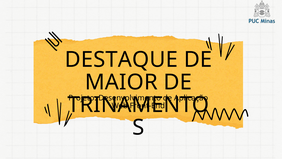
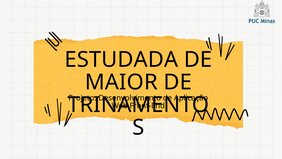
DESTAQUE: DESTAQUE -> ESTUDADA (121, 59)
